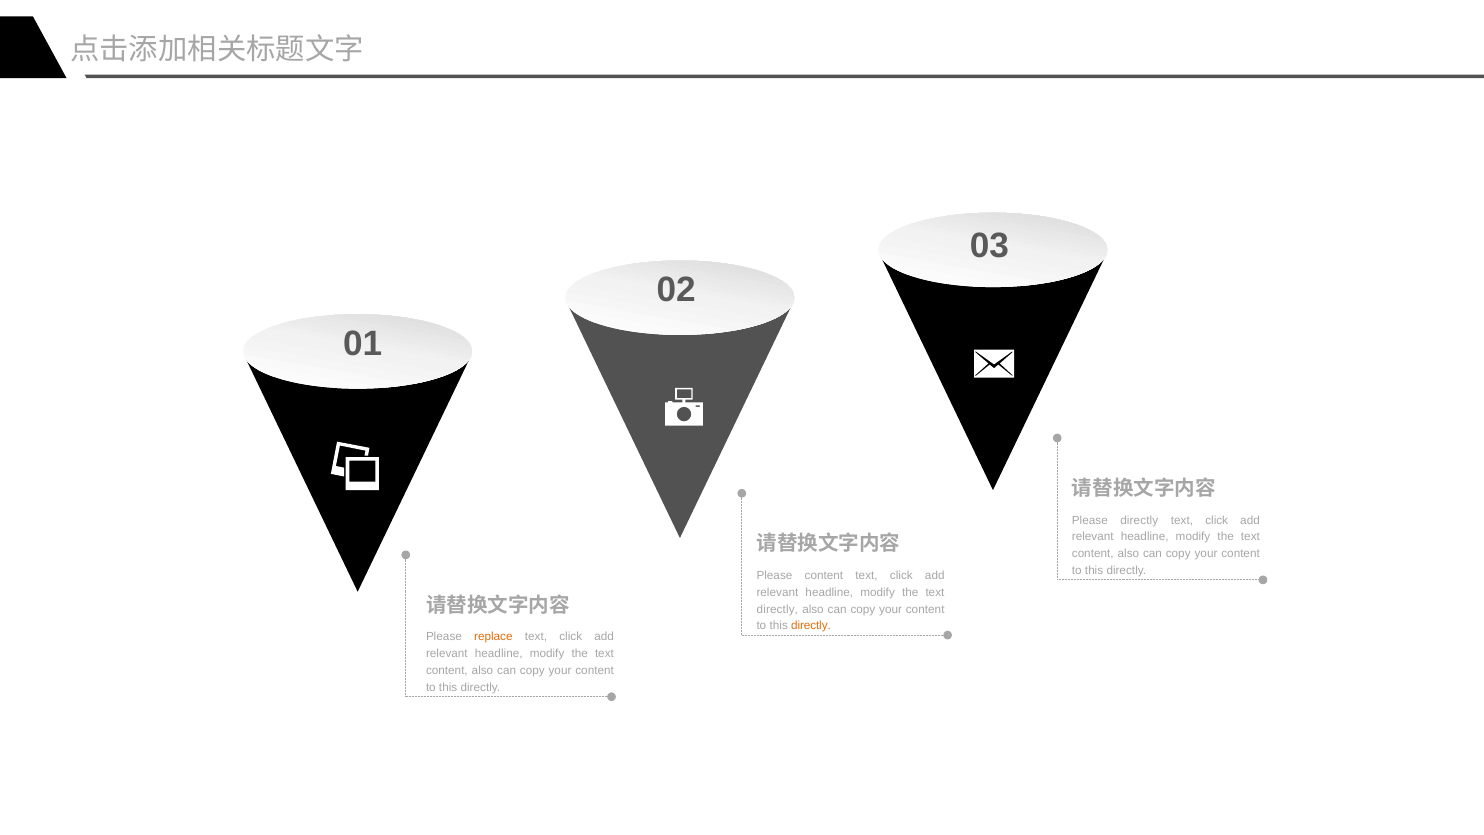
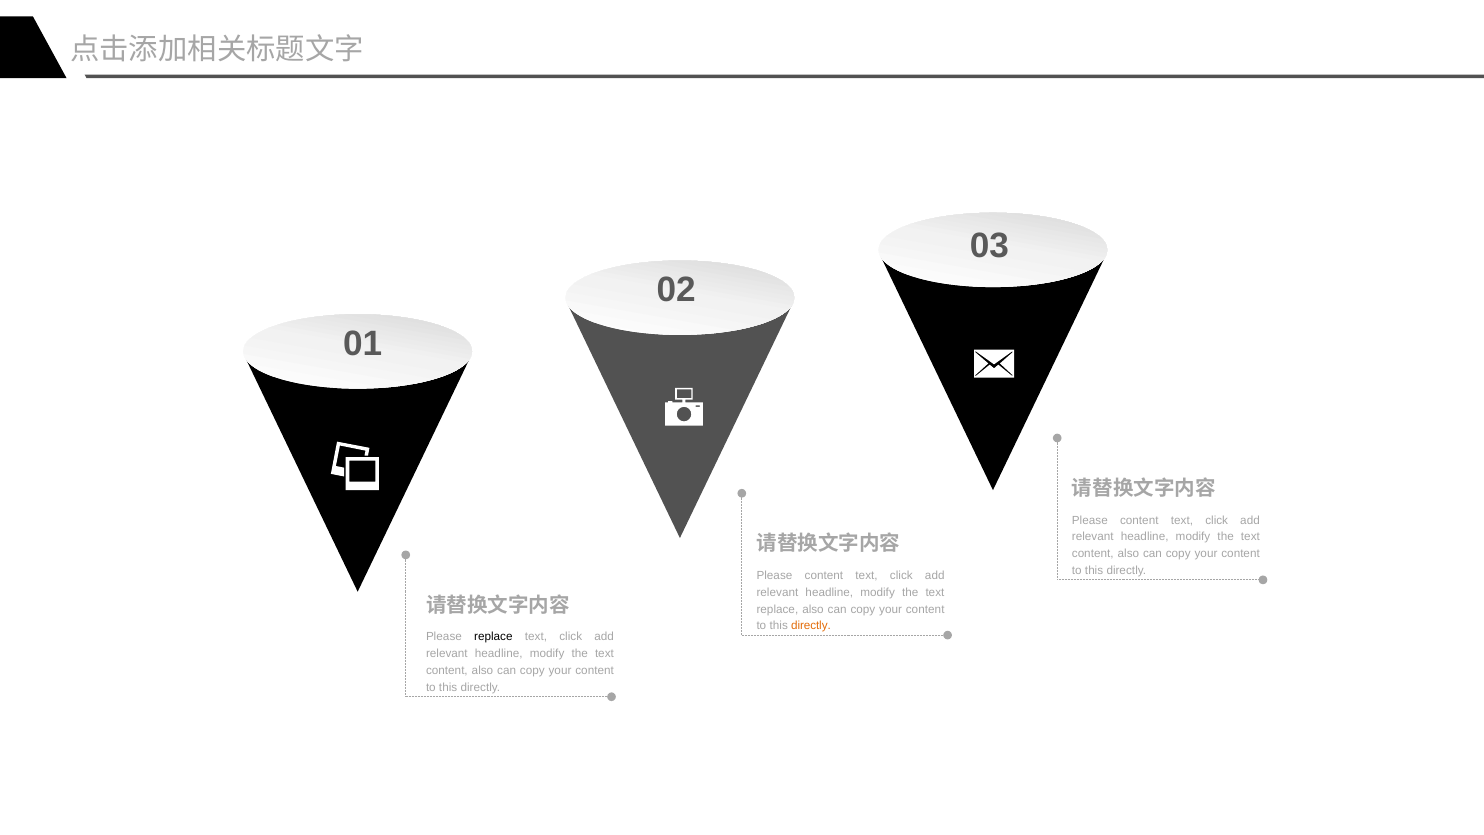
directly: directly -> content (1139, 520)
directly: directly -> replace (777, 609)
replace colour: orange -> black (493, 637)
